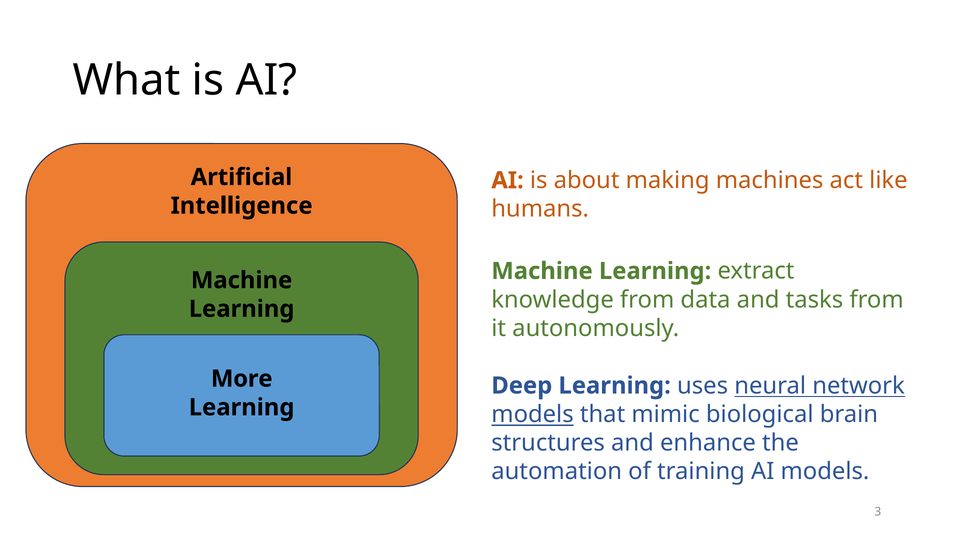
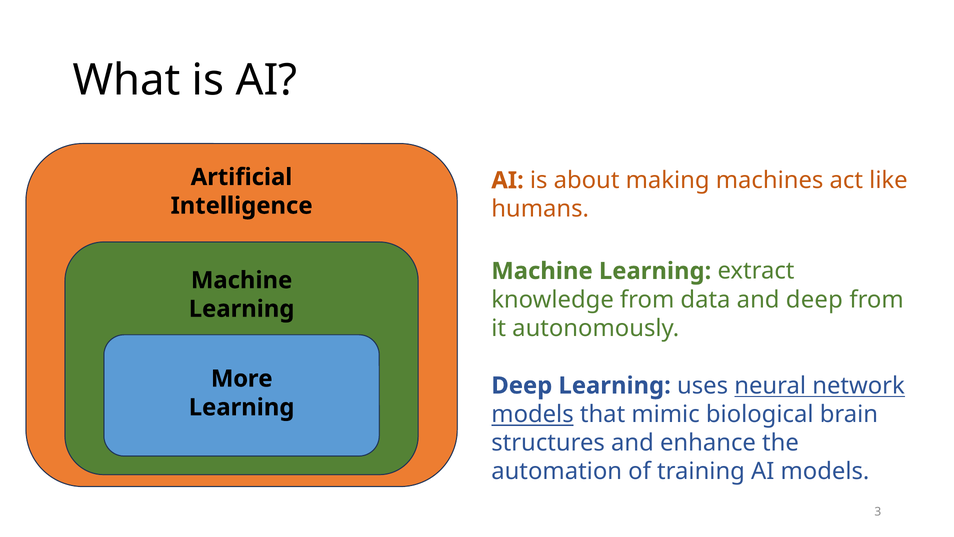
and tasks: tasks -> deep (814, 300)
